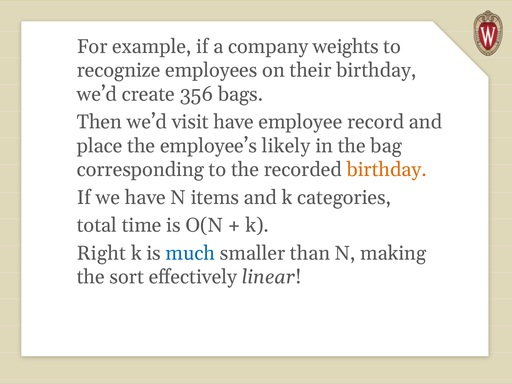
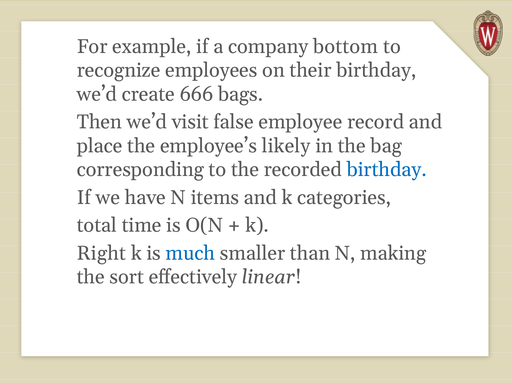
weights: weights -> bottom (346, 46)
356: 356 -> 666 (197, 94)
visit have: have -> false (234, 122)
birthday colour: orange -> blue (387, 170)
